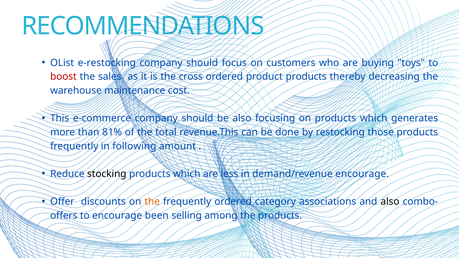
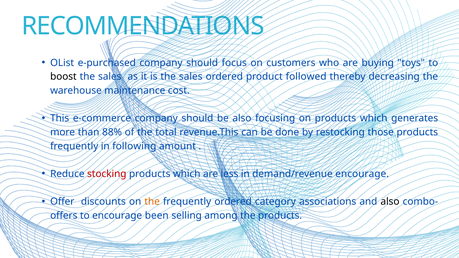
e-restocking: e-restocking -> e-purchased (107, 63)
boost colour: red -> black (63, 77)
is the cross: cross -> sales (191, 77)
product products: products -> followed (306, 77)
81%: 81% -> 88% (112, 132)
stocking colour: black -> red (107, 174)
